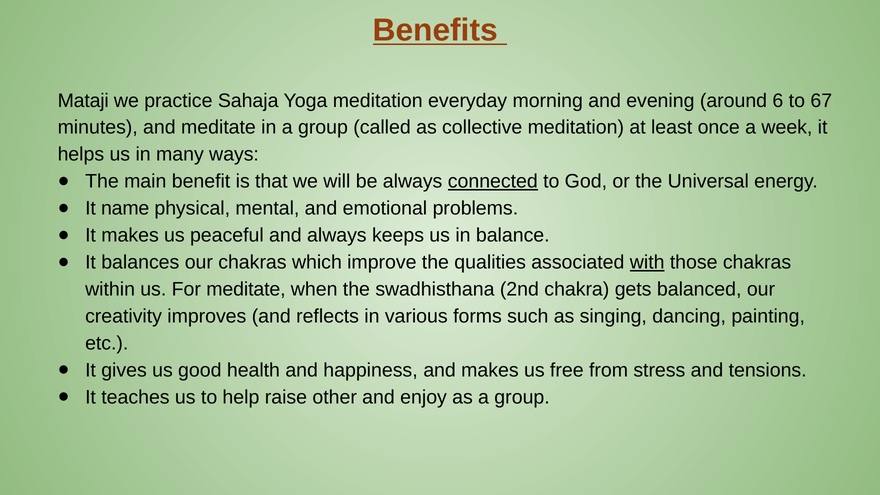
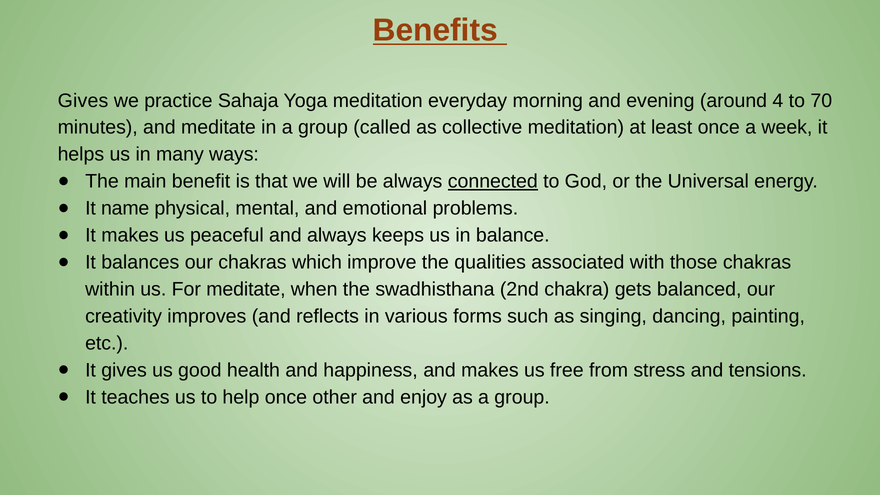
Mataji: Mataji -> Gives (83, 101)
6: 6 -> 4 (778, 101)
67: 67 -> 70 (821, 101)
with underline: present -> none (647, 262)
help raise: raise -> once (286, 397)
